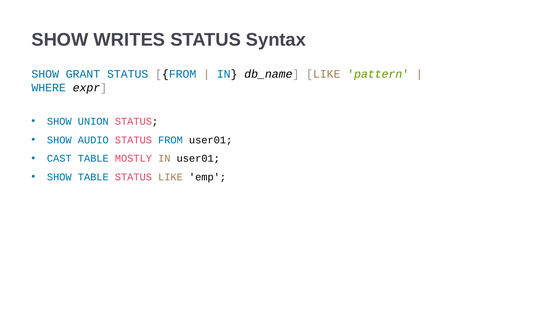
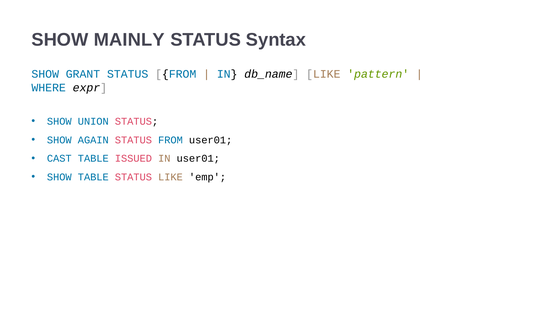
WRITES: WRITES -> MAINLY (129, 40)
AUDIO: AUDIO -> AGAIN (93, 140)
MOSTLY: MOSTLY -> ISSUED (133, 158)
